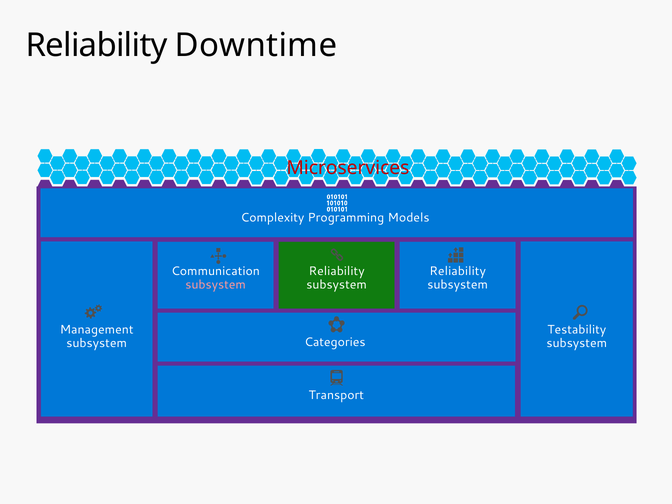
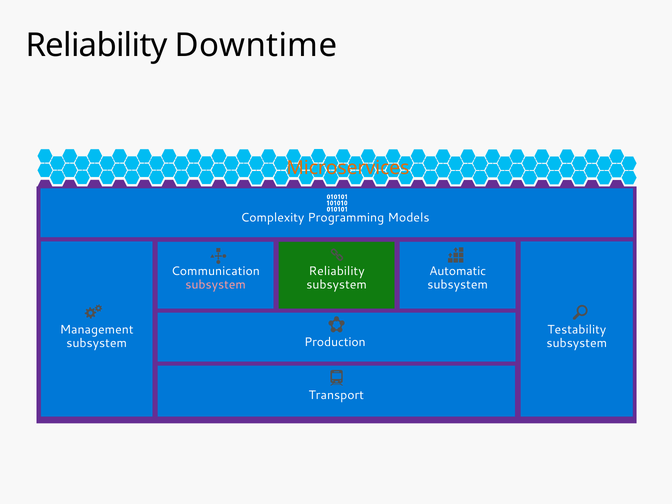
Microservices colour: red -> orange (348, 168)
Reliability: Reliability -> Automatic (458, 271)
Categories: Categories -> Production (335, 342)
